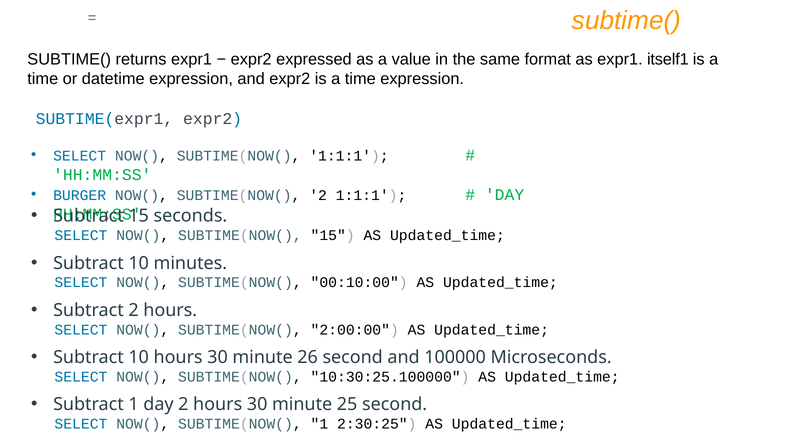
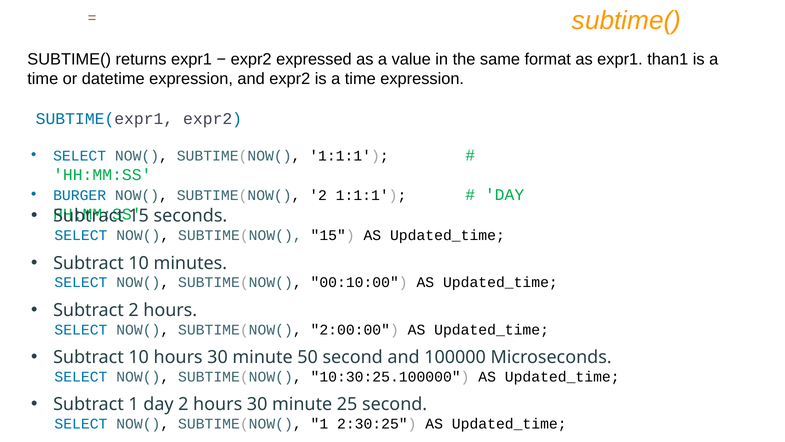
itself1: itself1 -> than1 (668, 59)
26: 26 -> 50 (308, 357)
